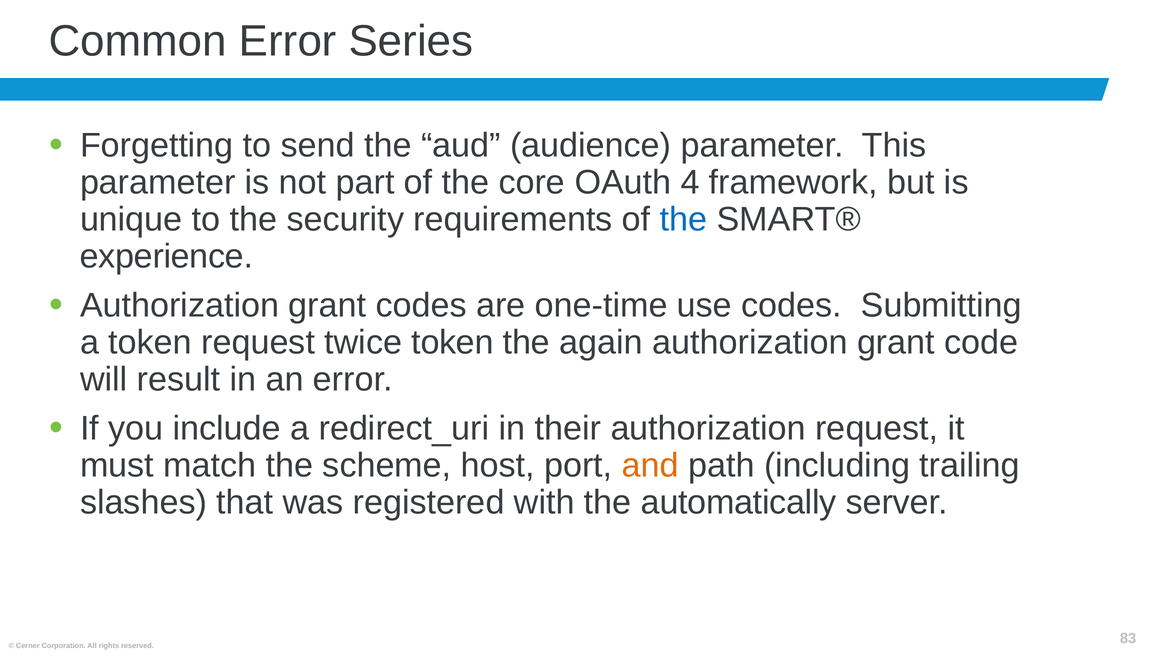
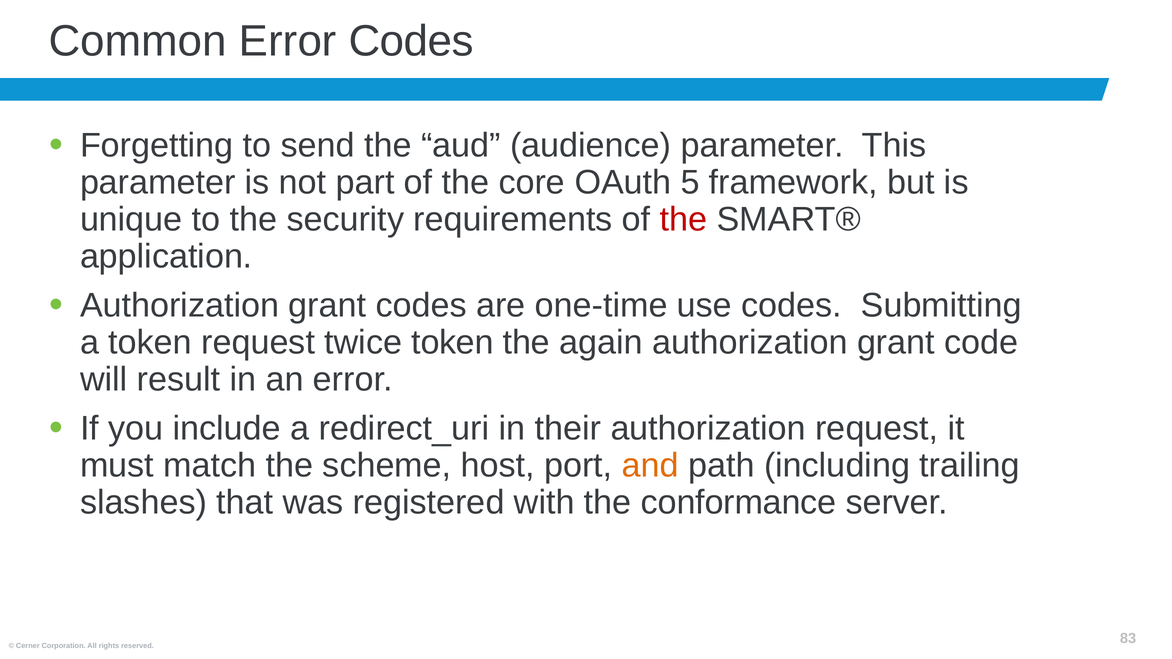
Error Series: Series -> Codes (411, 41)
4: 4 -> 5 (690, 183)
the colour: blue -> red (684, 220)
experience: experience -> application (166, 256)
automatically: automatically -> conformance (739, 502)
